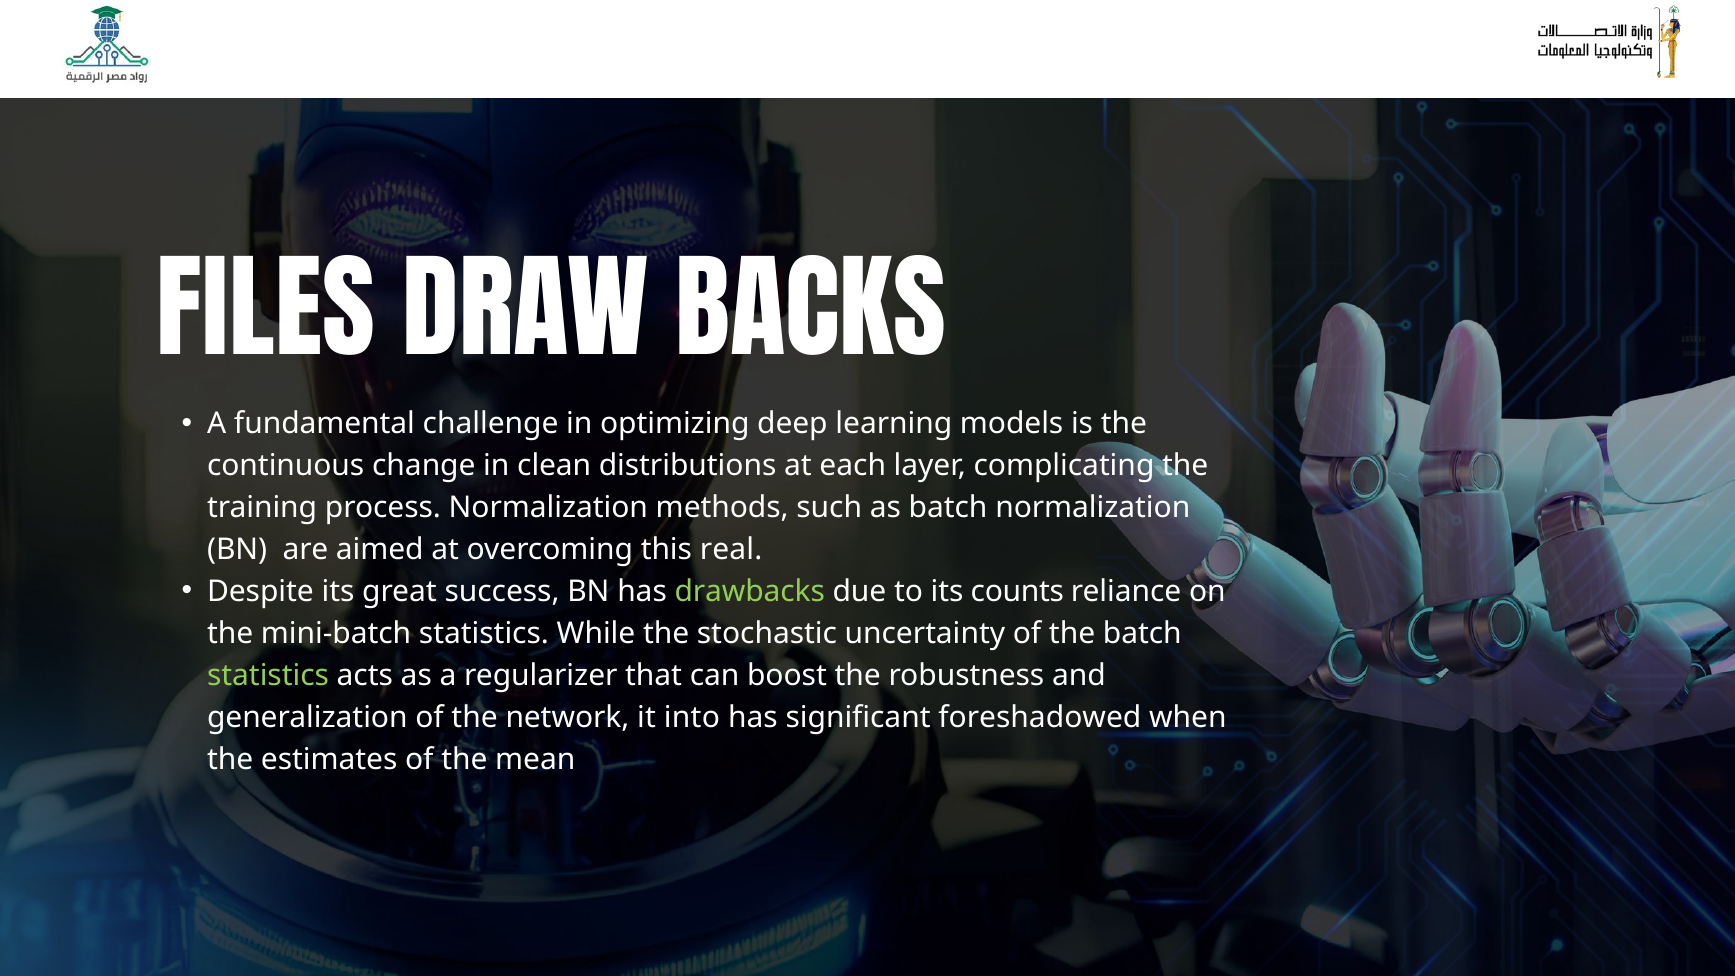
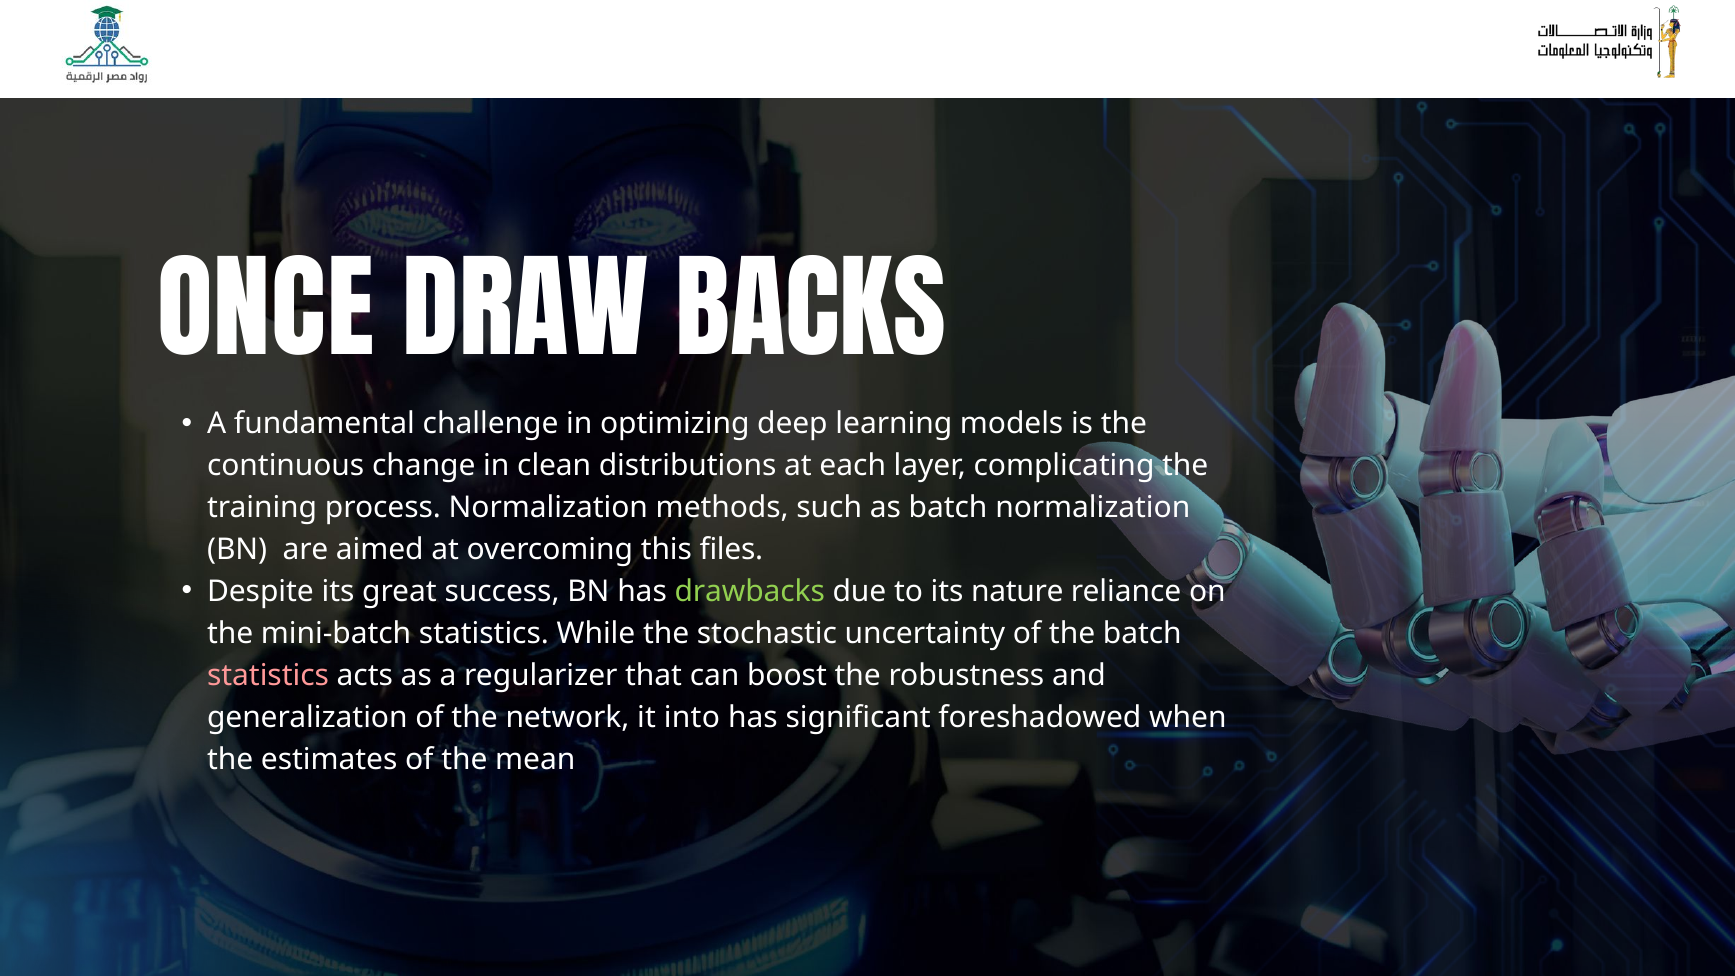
FILES: FILES -> ONCE (266, 317)
real: real -> files (731, 550)
counts: counts -> nature (1017, 591)
statistics colour: light green -> pink (268, 675)
